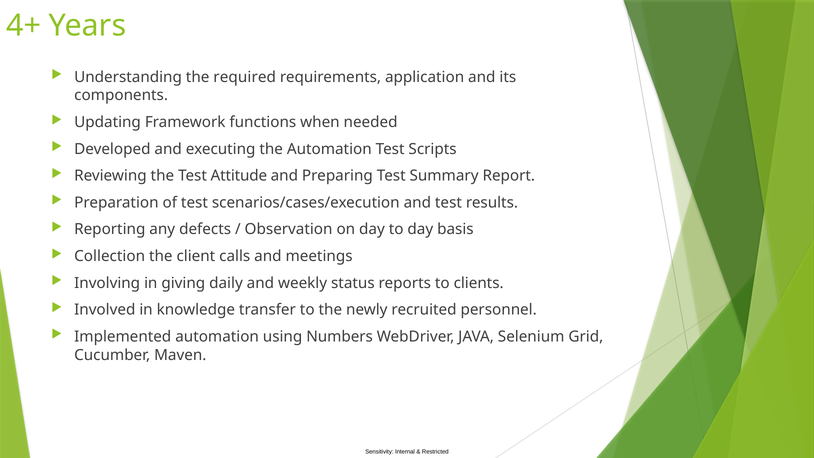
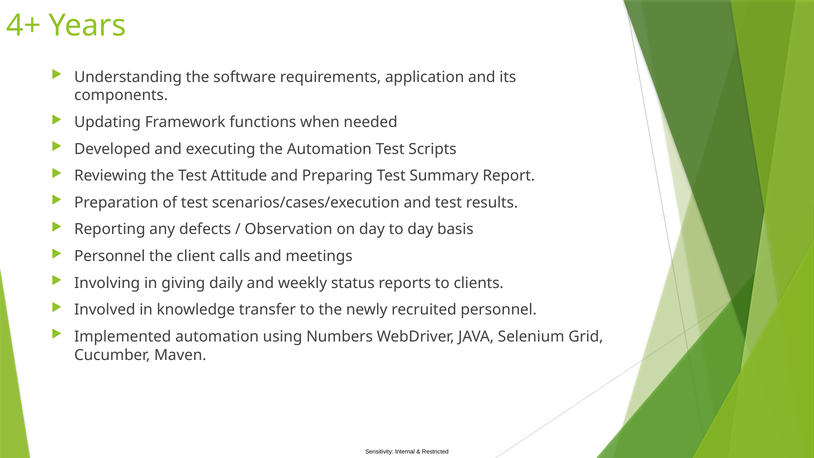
required: required -> software (245, 77)
Collection: Collection -> Personnel (110, 256)
